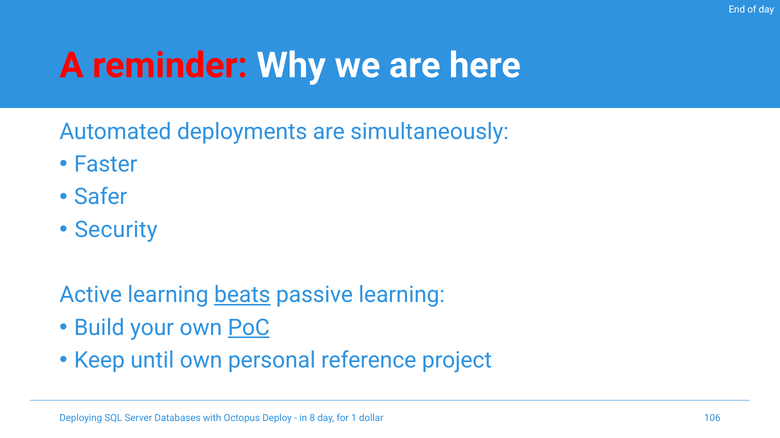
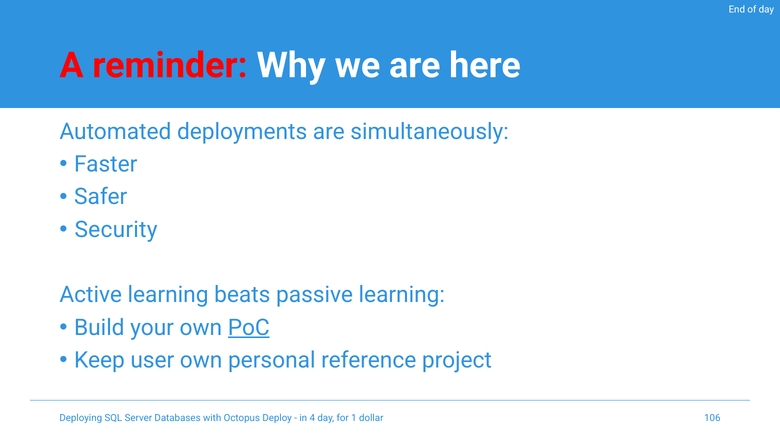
beats underline: present -> none (242, 295)
until: until -> user (152, 361)
8: 8 -> 4 (312, 419)
